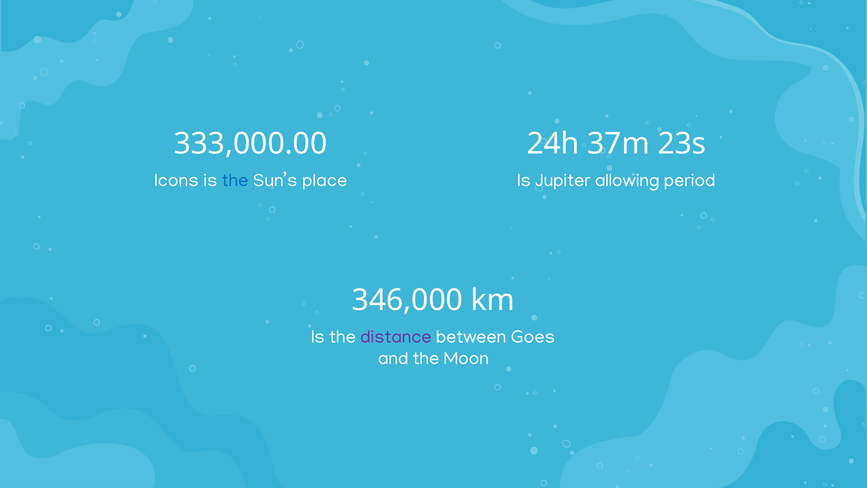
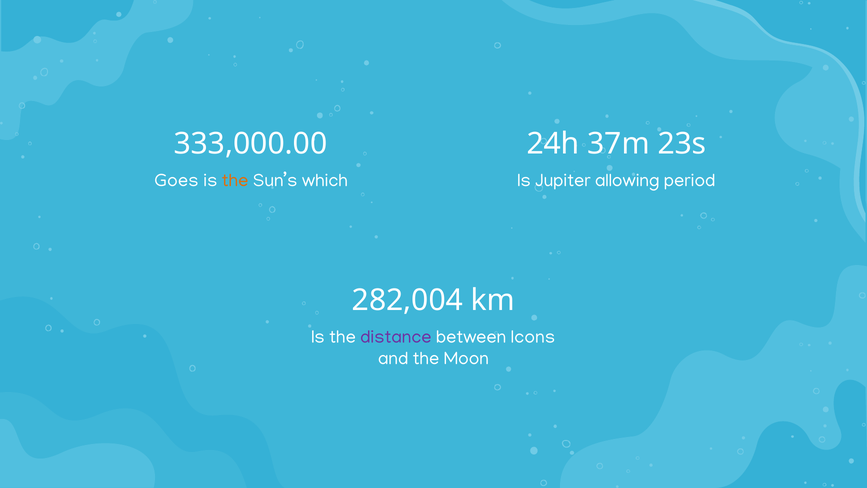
Icons: Icons -> Goes (176, 180)
the colour: blue -> orange (235, 180)
place: place -> which (325, 180)
346,000: 346,000 -> 282,004 (407, 300)
Goes: Goes -> Icons (533, 337)
